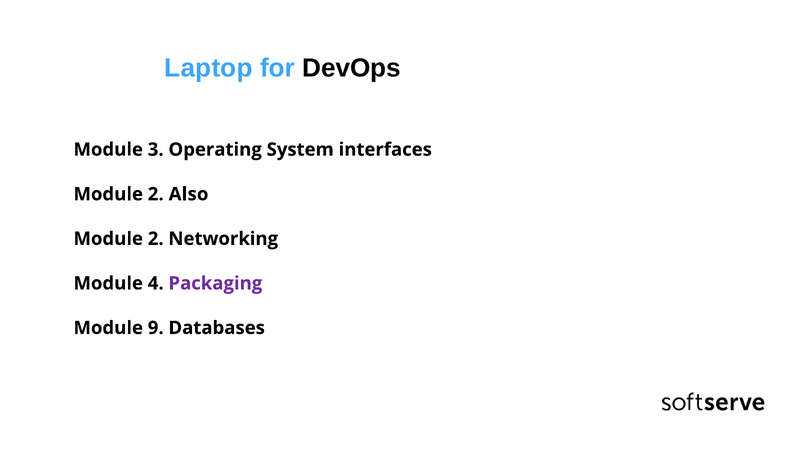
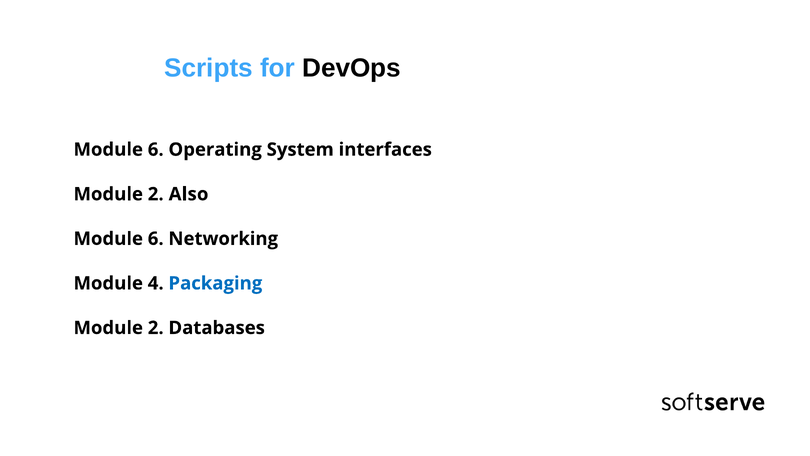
Laptop: Laptop -> Scripts (209, 68)
3: 3 -> 6 (156, 149)
2: 2 -> 6 (156, 239)
Packaging colour: purple -> blue (215, 283)
9: 9 -> 2 (156, 328)
